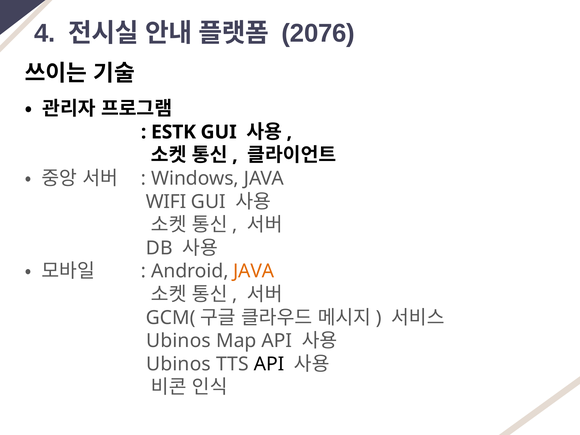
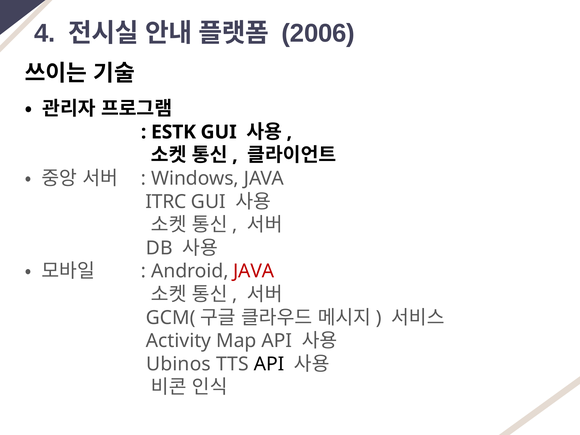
2076: 2076 -> 2006 (318, 33)
WIFI: WIFI -> ITRC (166, 202)
JAVA colour: orange -> red (254, 271)
Ubinos: Ubinos -> Activity (179, 341)
